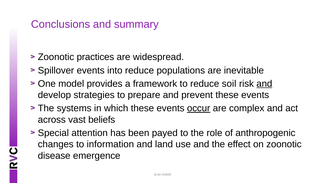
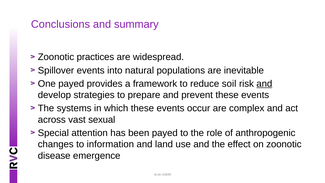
into reduce: reduce -> natural (140, 70)
One model: model -> payed (71, 84)
occur underline: present -> none (199, 108)
beliefs: beliefs -> sexual (102, 120)
